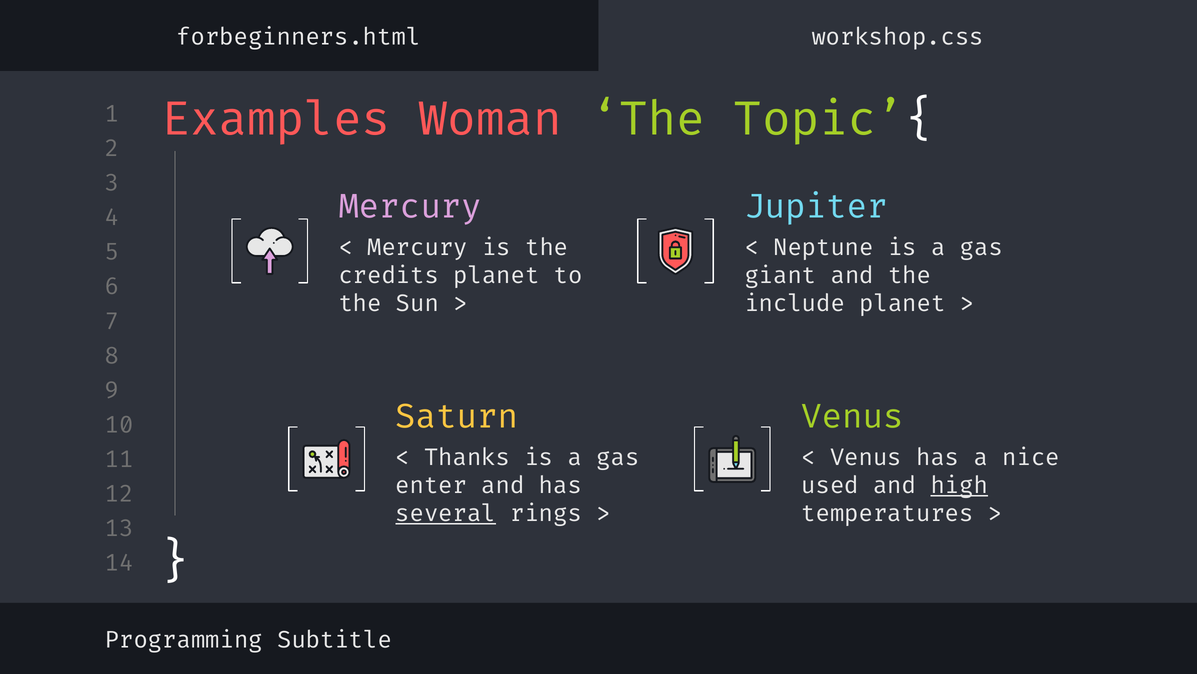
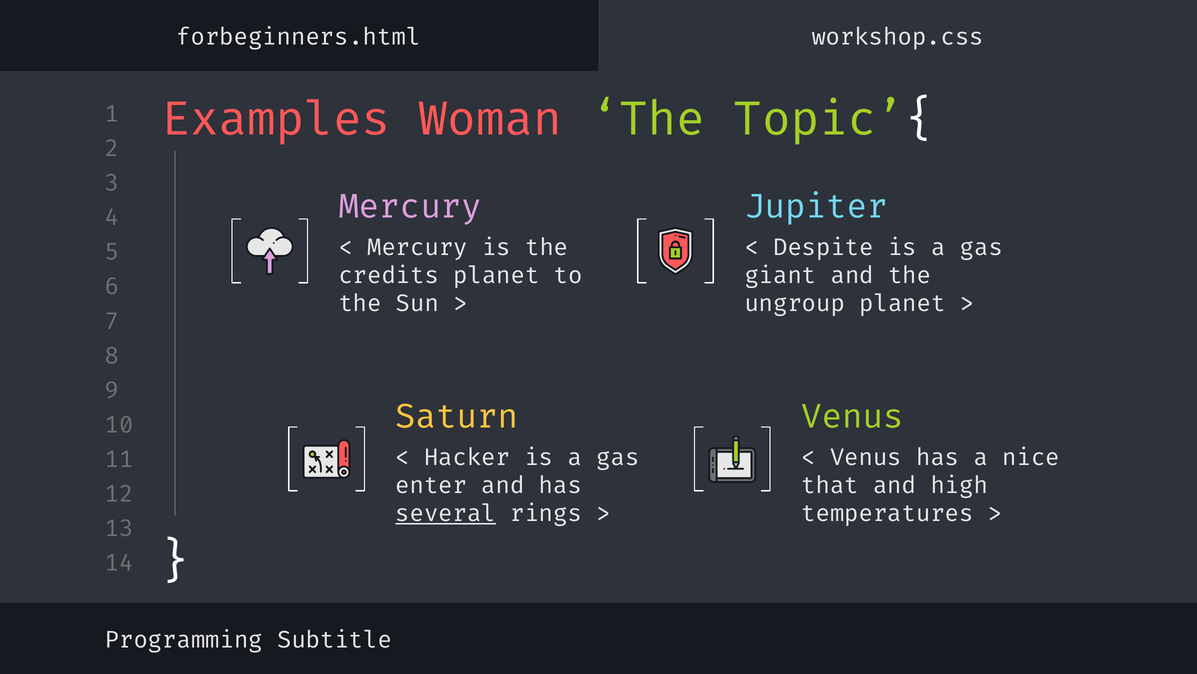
Neptune: Neptune -> Despite (823, 247)
include: include -> ungroup (795, 303)
Thanks: Thanks -> Hacker (467, 457)
used: used -> that (830, 485)
high underline: present -> none (959, 485)
